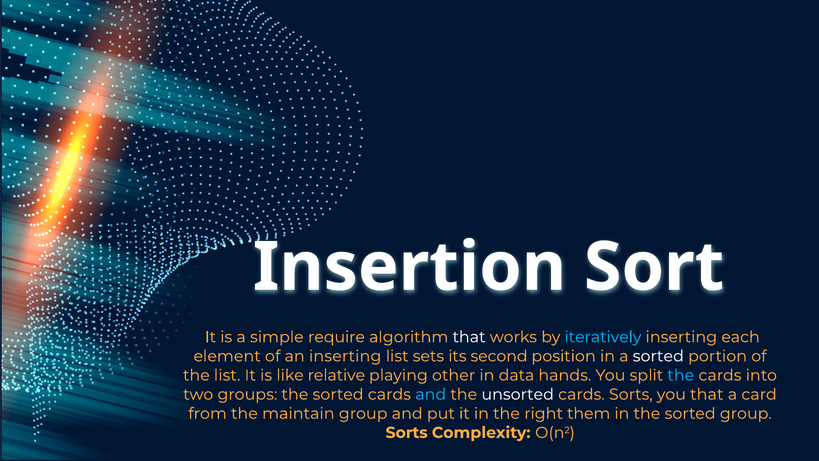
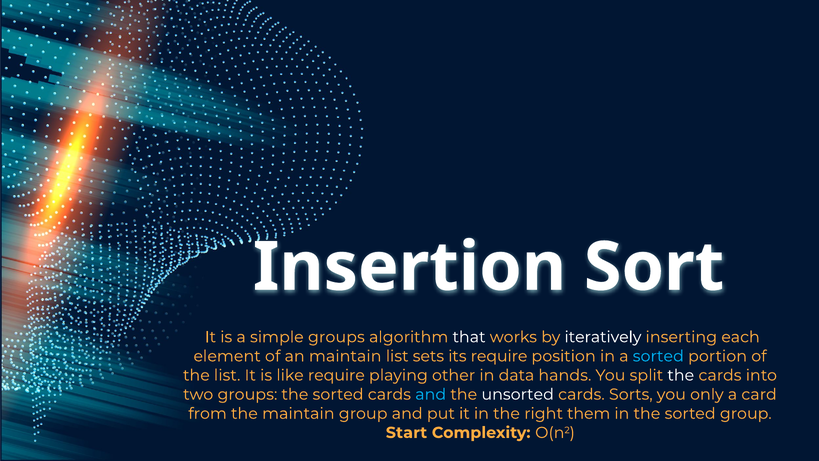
simple require: require -> groups (336, 337)
iteratively colour: light blue -> white (603, 337)
an inserting: inserting -> maintain (345, 356)
its second: second -> require (499, 356)
sorted colour: white -> light blue (658, 356)
like relative: relative -> require (336, 375)
the colour: light blue -> white (681, 375)
you that: that -> only (707, 394)
Sorts: Sorts -> Start (406, 432)
